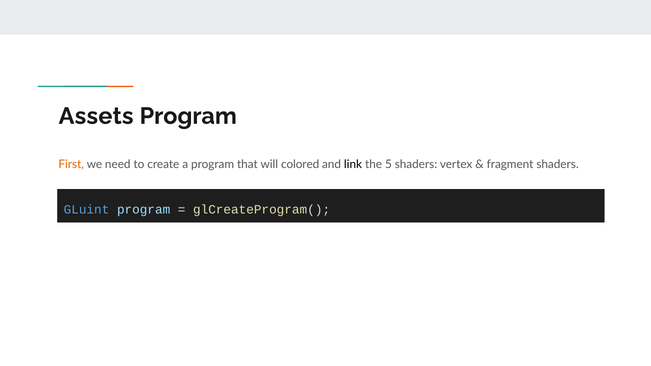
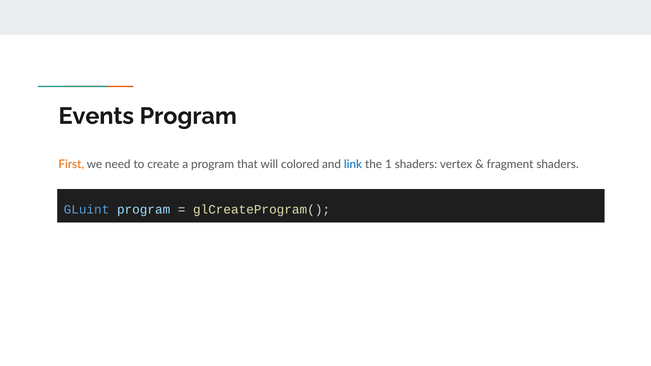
Assets: Assets -> Events (96, 116)
link colour: black -> blue (353, 165)
5: 5 -> 1 (388, 165)
